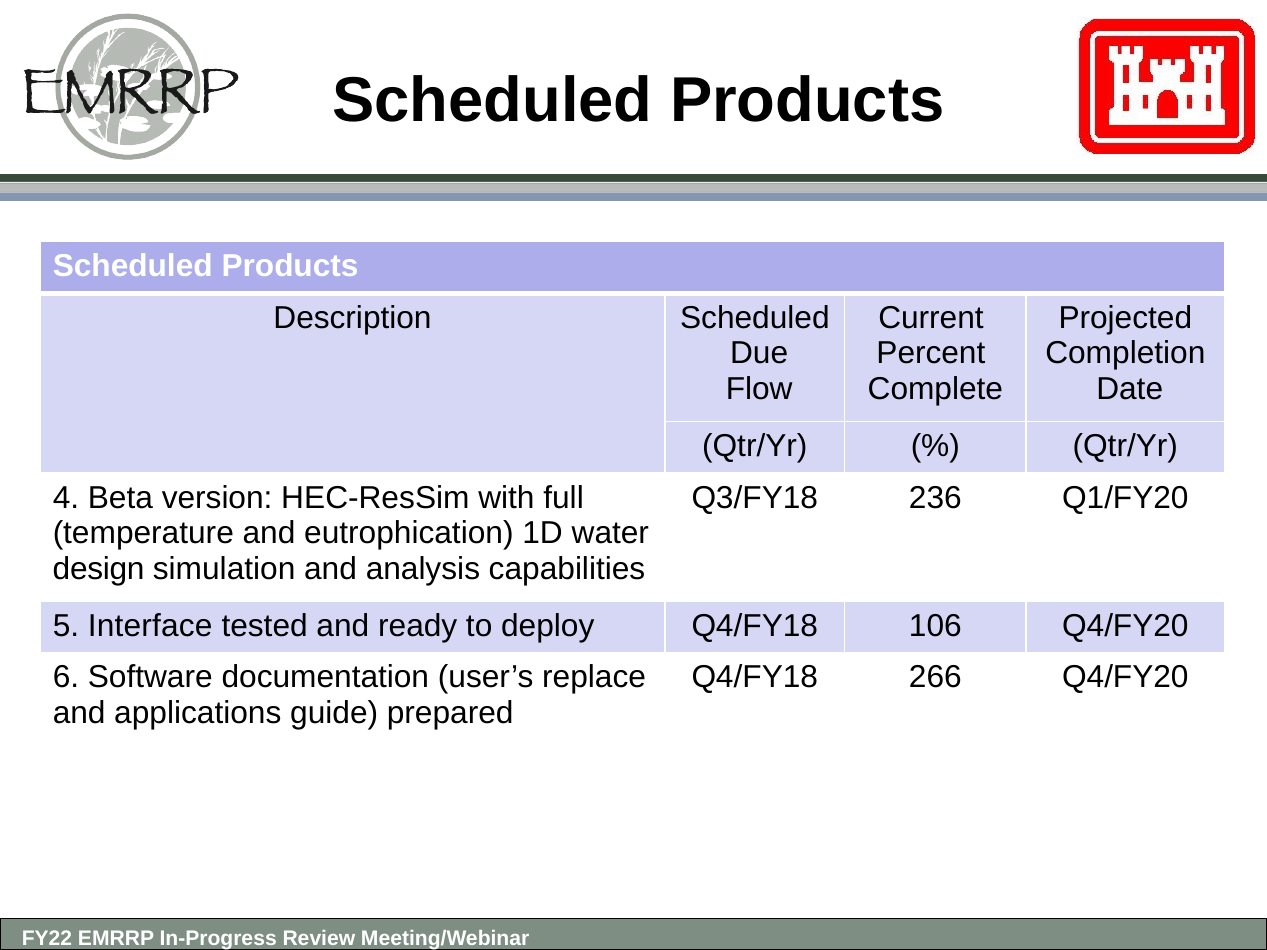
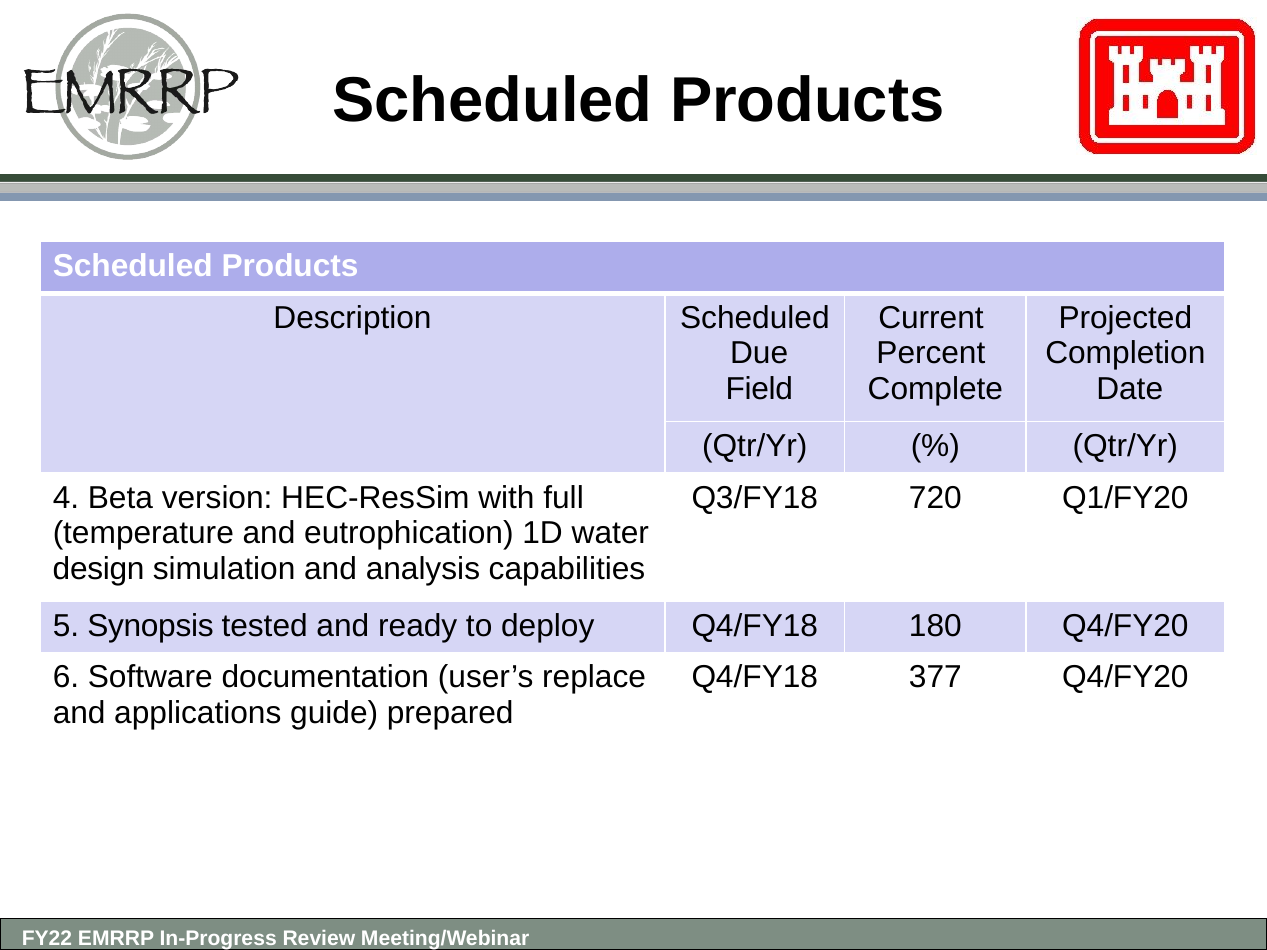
Flow: Flow -> Field (759, 389)
236: 236 -> 720 (935, 498)
Interface: Interface -> Synopsis (150, 626)
106: 106 -> 180 (935, 626)
266: 266 -> 377 (935, 678)
